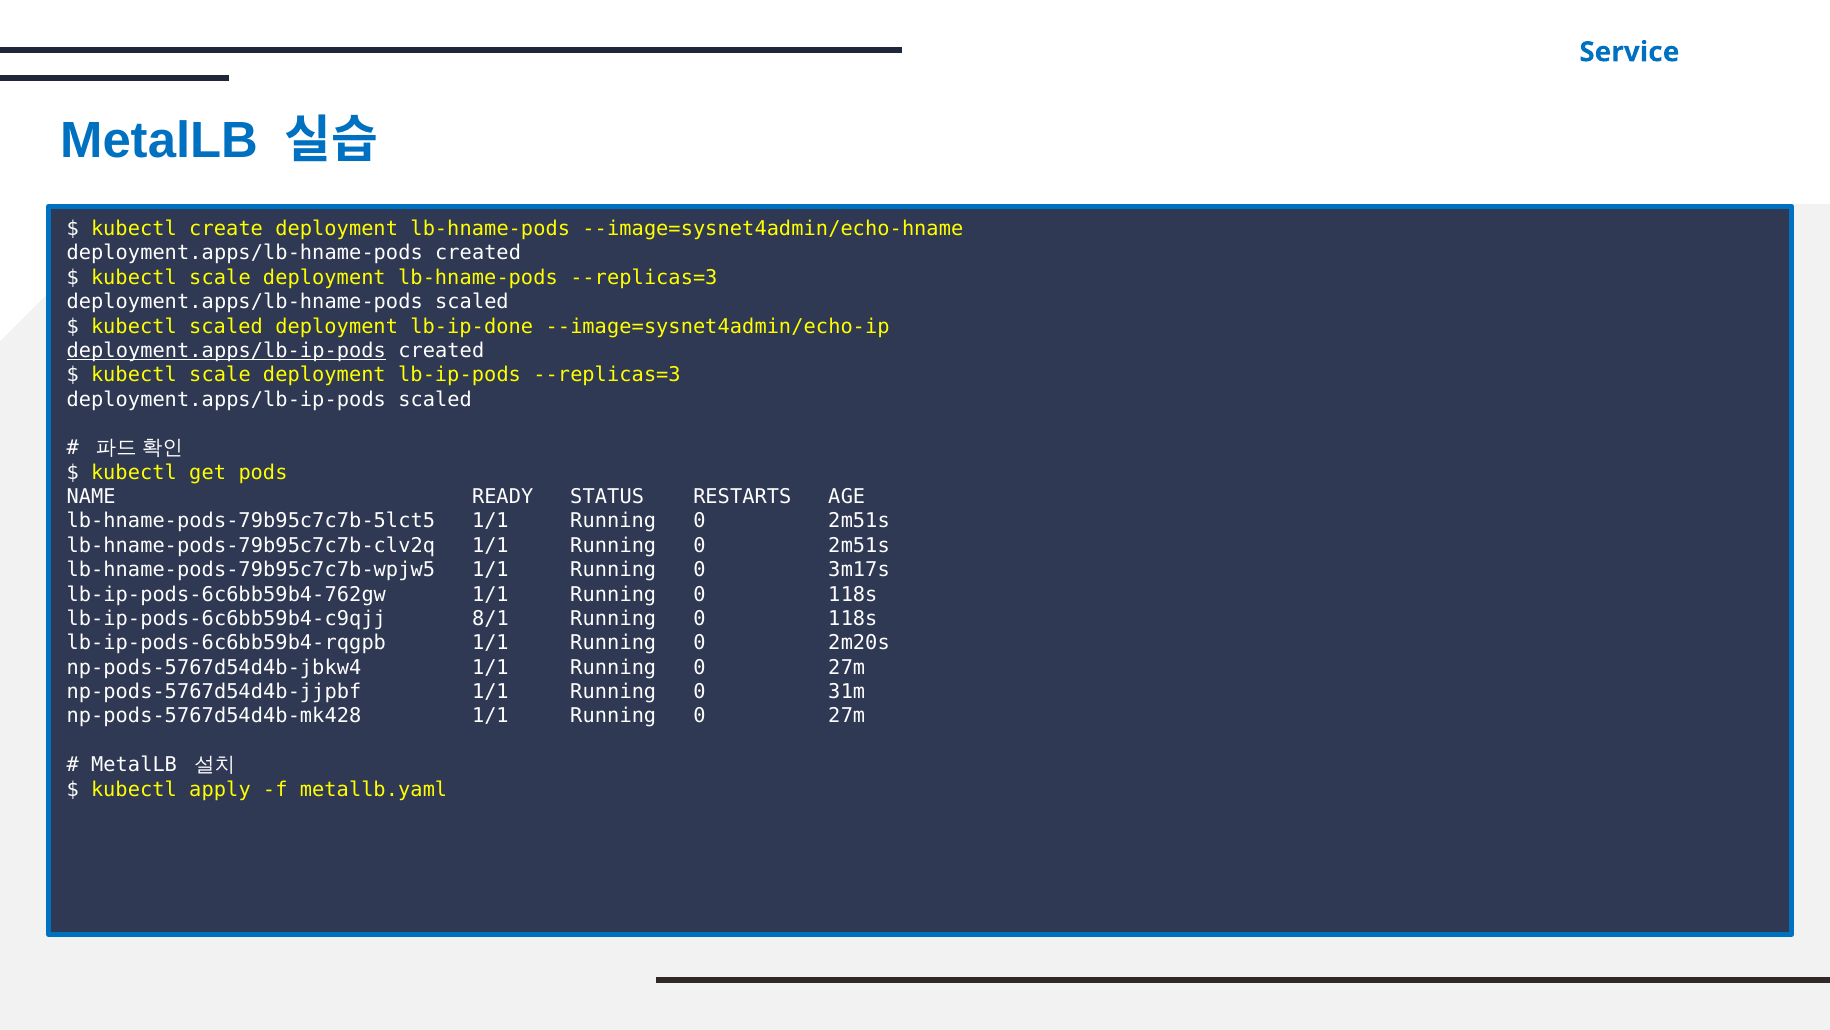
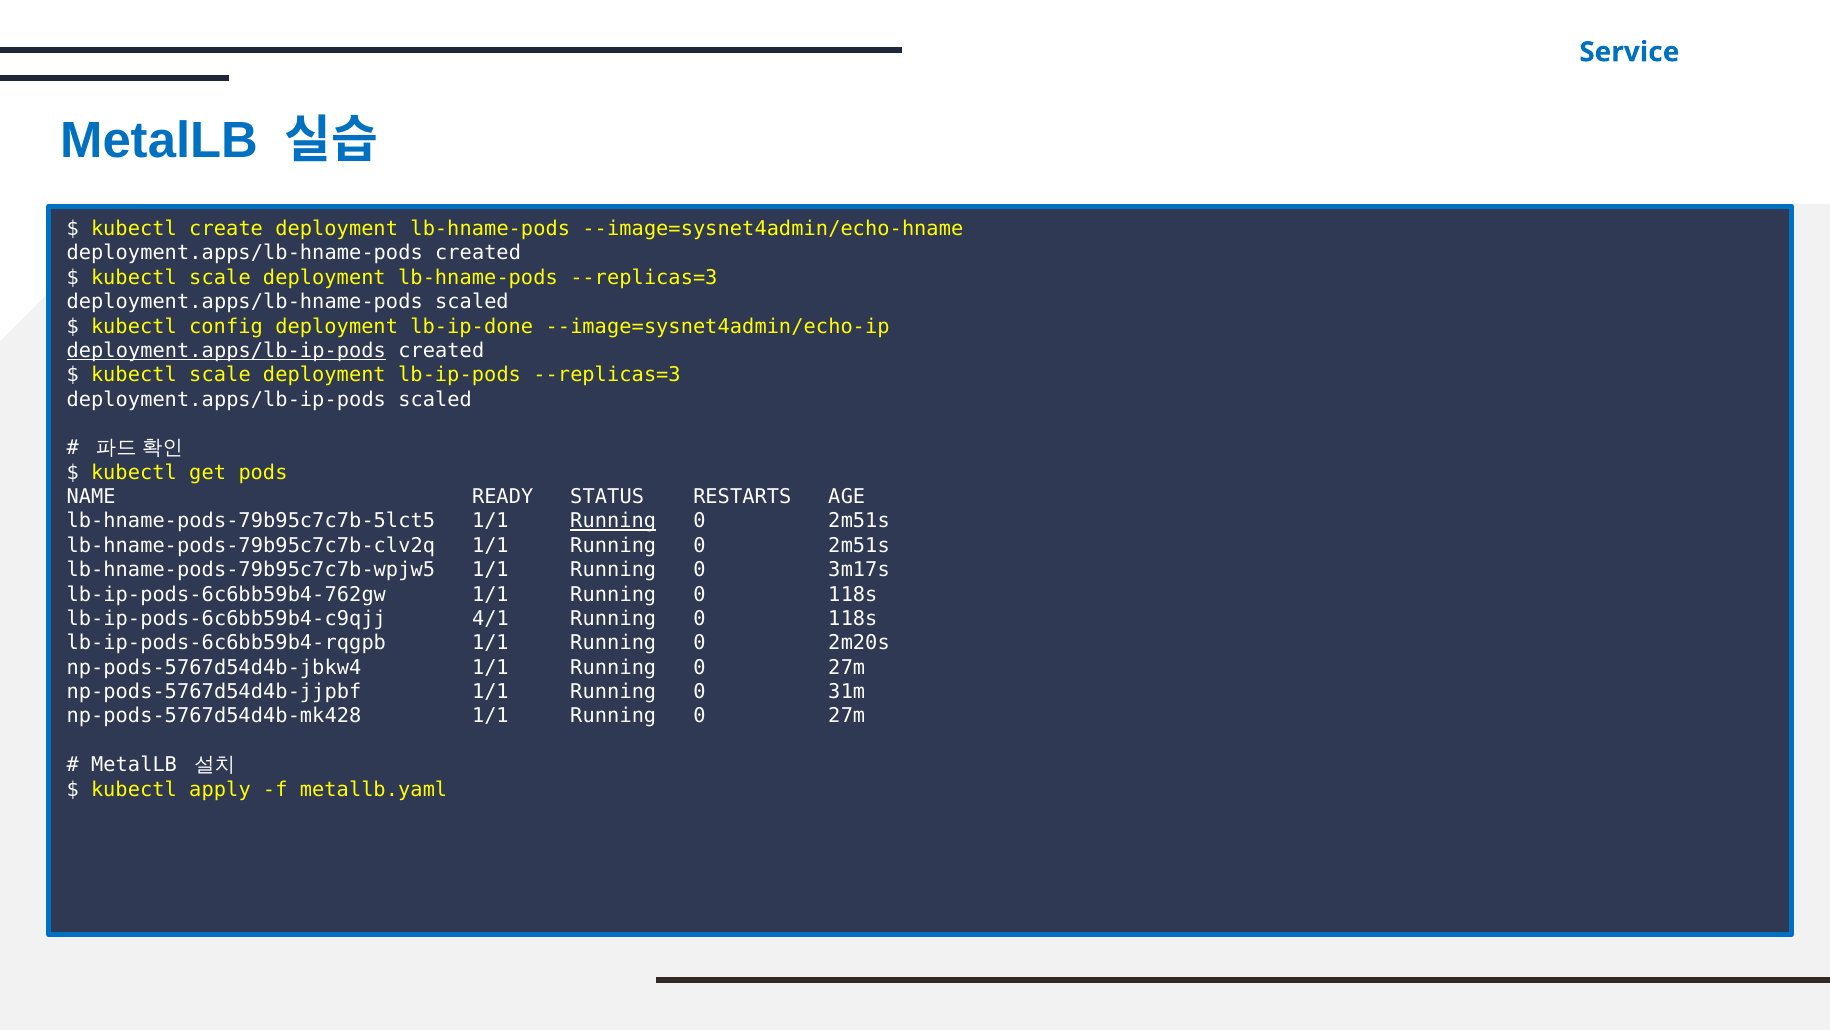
kubectl scaled: scaled -> config (226, 326)
Running underline: none -> present (613, 521)
8/1: 8/1 -> 4/1 (490, 618)
